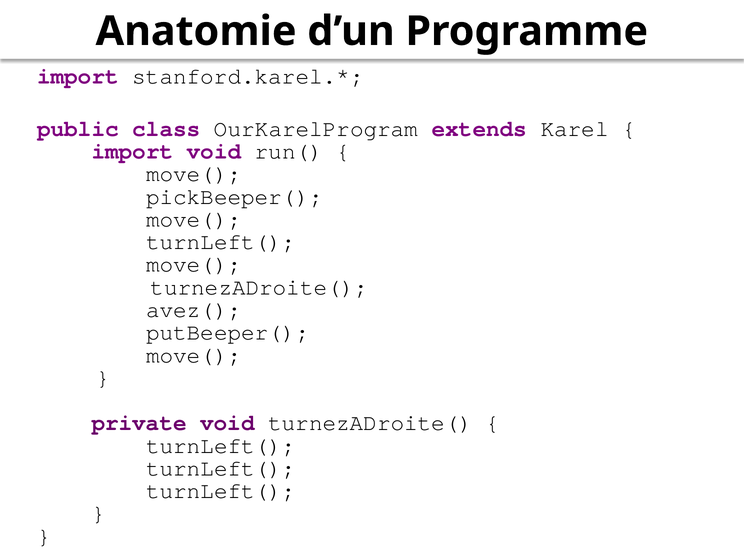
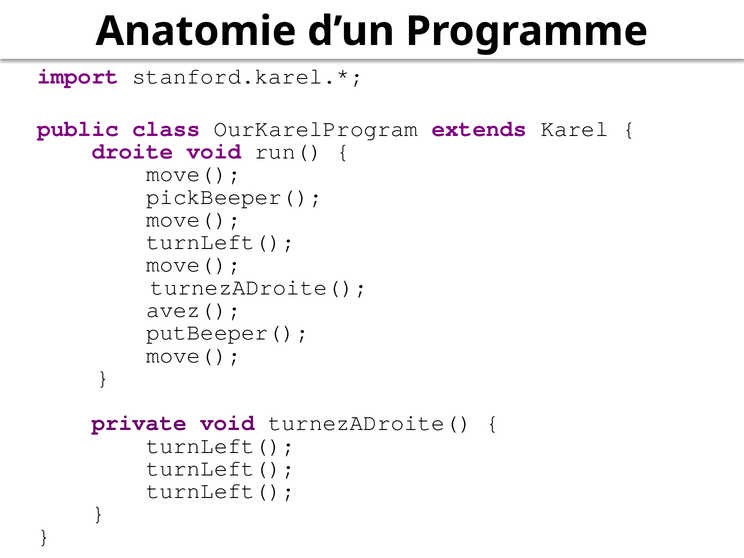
import: import -> droite (132, 151)
